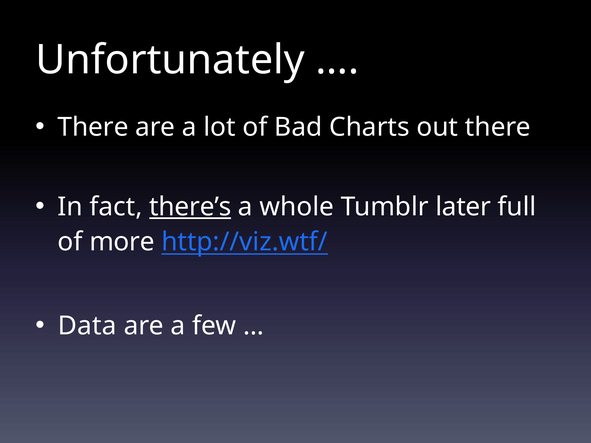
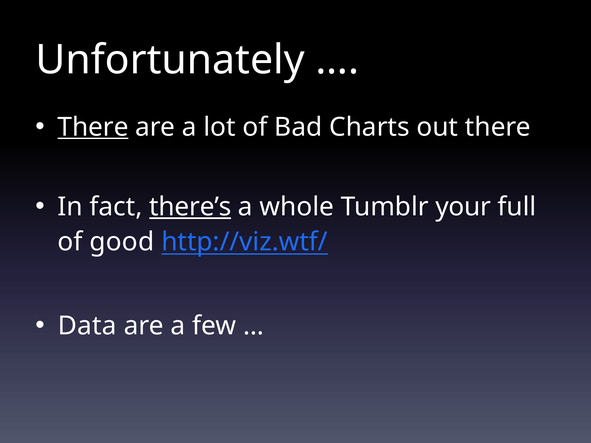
There underline: none -> present (93, 127)
later: later -> your (463, 207)
more: more -> good (122, 242)
